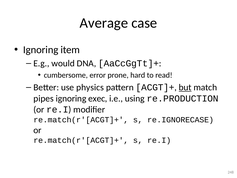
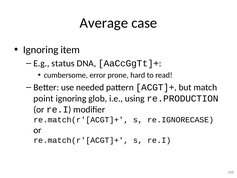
would: would -> status (63, 63)
physics: physics -> needed (90, 87)
but underline: present -> none (185, 87)
pipes: pipes -> point (44, 98)
exec: exec -> glob (98, 98)
